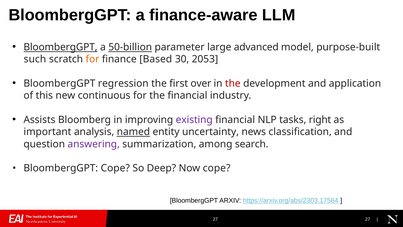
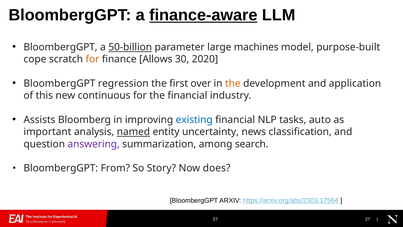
finance-aware underline: none -> present (203, 15)
BloombergGPT underline: present -> none (61, 47)
advanced: advanced -> machines (256, 47)
such: such -> cope (35, 59)
Based: Based -> Allows (156, 59)
2053: 2053 -> 2020 (205, 59)
the colour: red -> orange (233, 83)
existing colour: purple -> blue (194, 120)
right: right -> auto (320, 120)
BloombergGPT Cope: Cope -> From (115, 168)
Deep: Deep -> Story (161, 168)
Now cope: cope -> does (217, 168)
